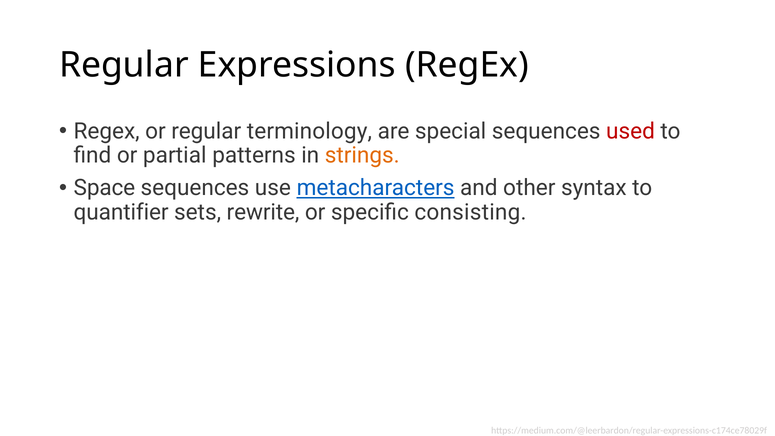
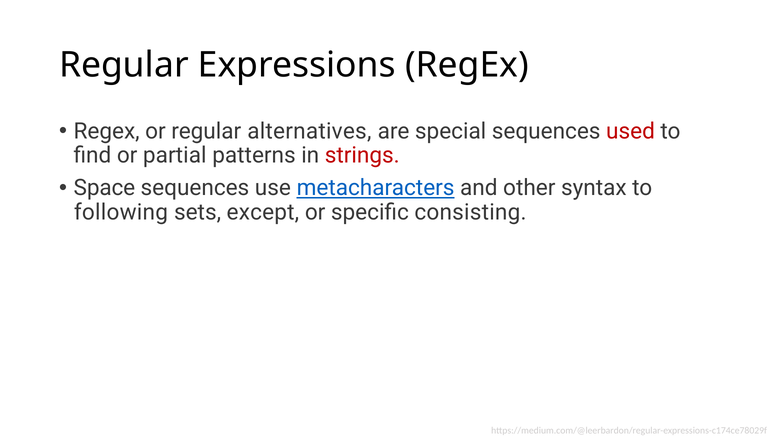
terminology: terminology -> alternatives (309, 131)
strings colour: orange -> red (362, 155)
quantifier: quantifier -> following (121, 212)
rewrite: rewrite -> except (263, 212)
